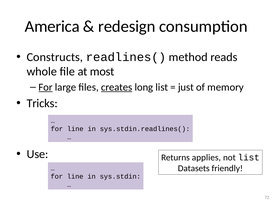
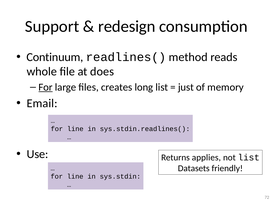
America: America -> Support (52, 26)
Constructs: Constructs -> Continuum (55, 57)
most: most -> does (102, 72)
creates underline: present -> none (117, 88)
Tricks: Tricks -> Email (42, 104)
